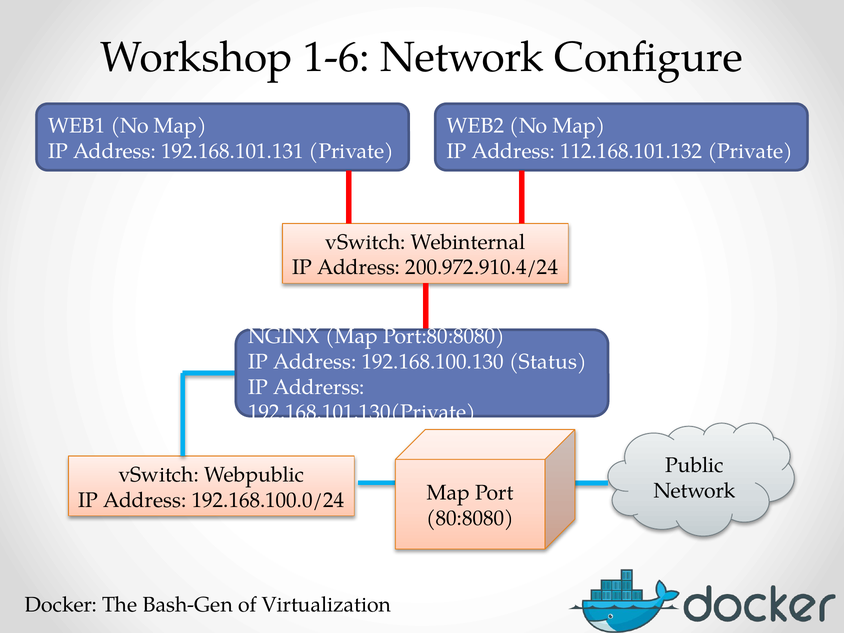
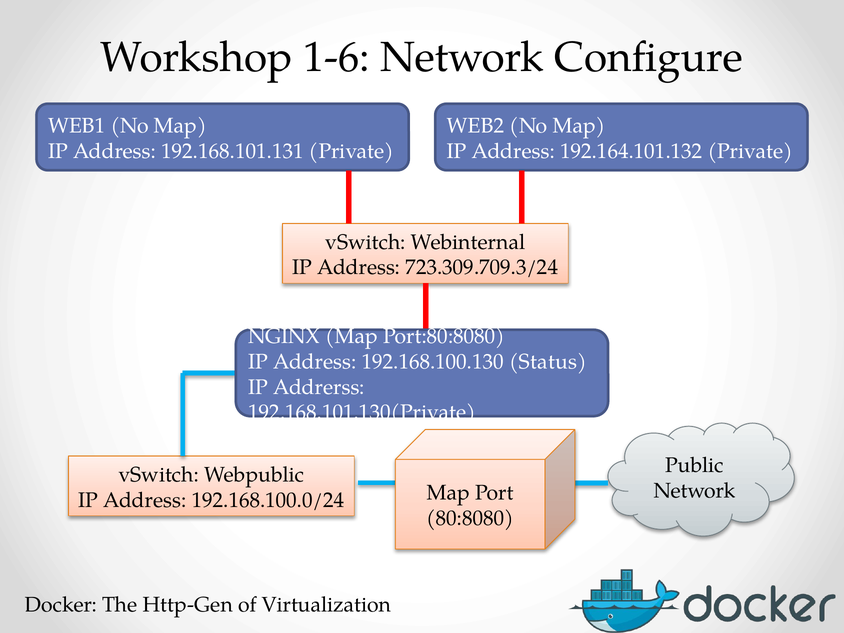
112.168.101.132: 112.168.101.132 -> 192.164.101.132 (631, 151)
200.972.910.4/24: 200.972.910.4/24 -> 723.309.709.3/24 (482, 267)
Bash-Gen: Bash-Gen -> Http-Gen (188, 605)
